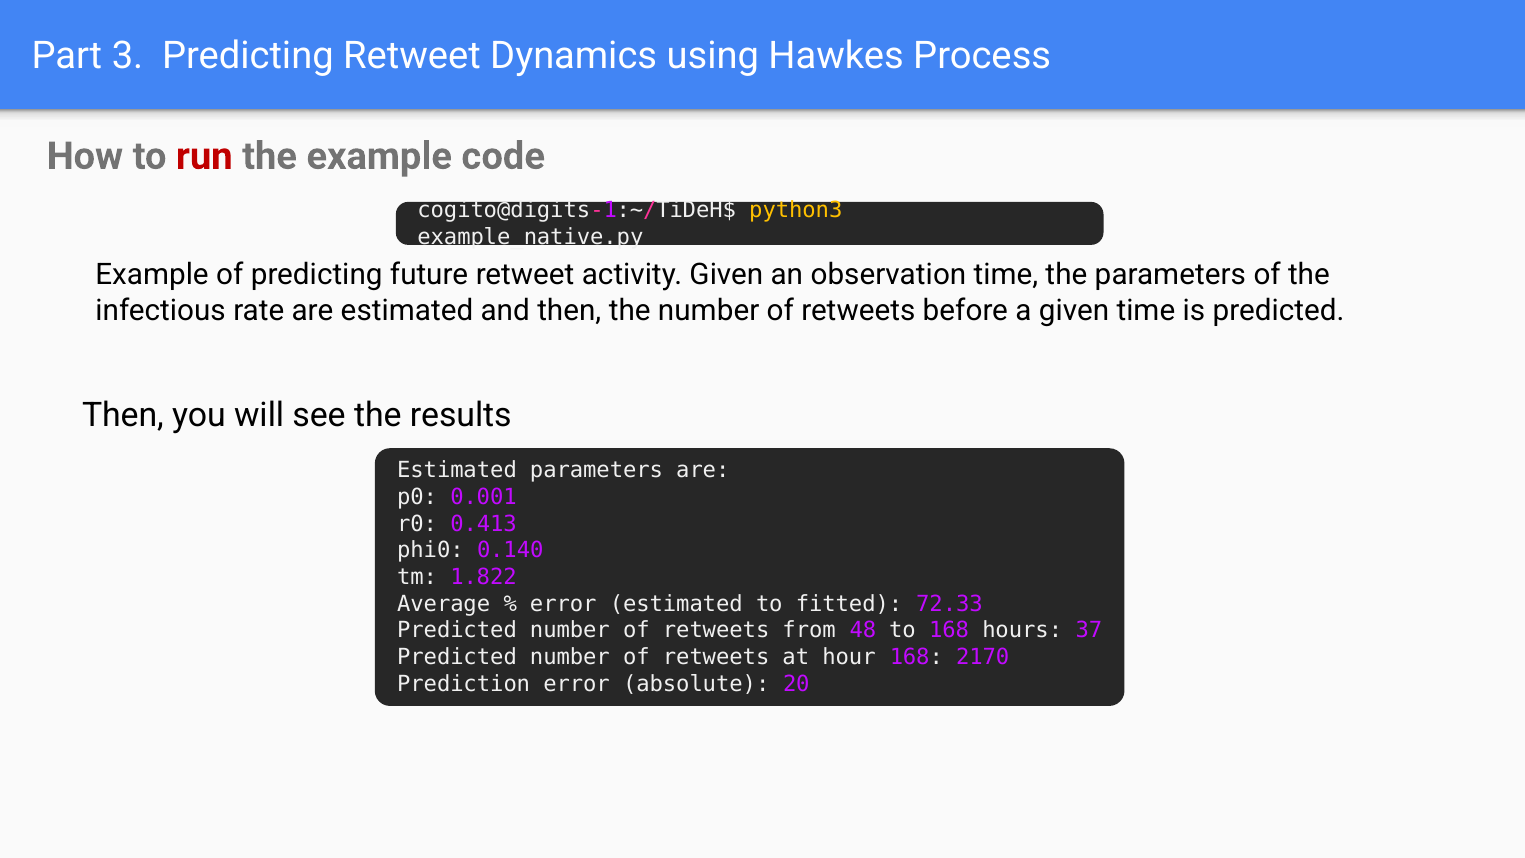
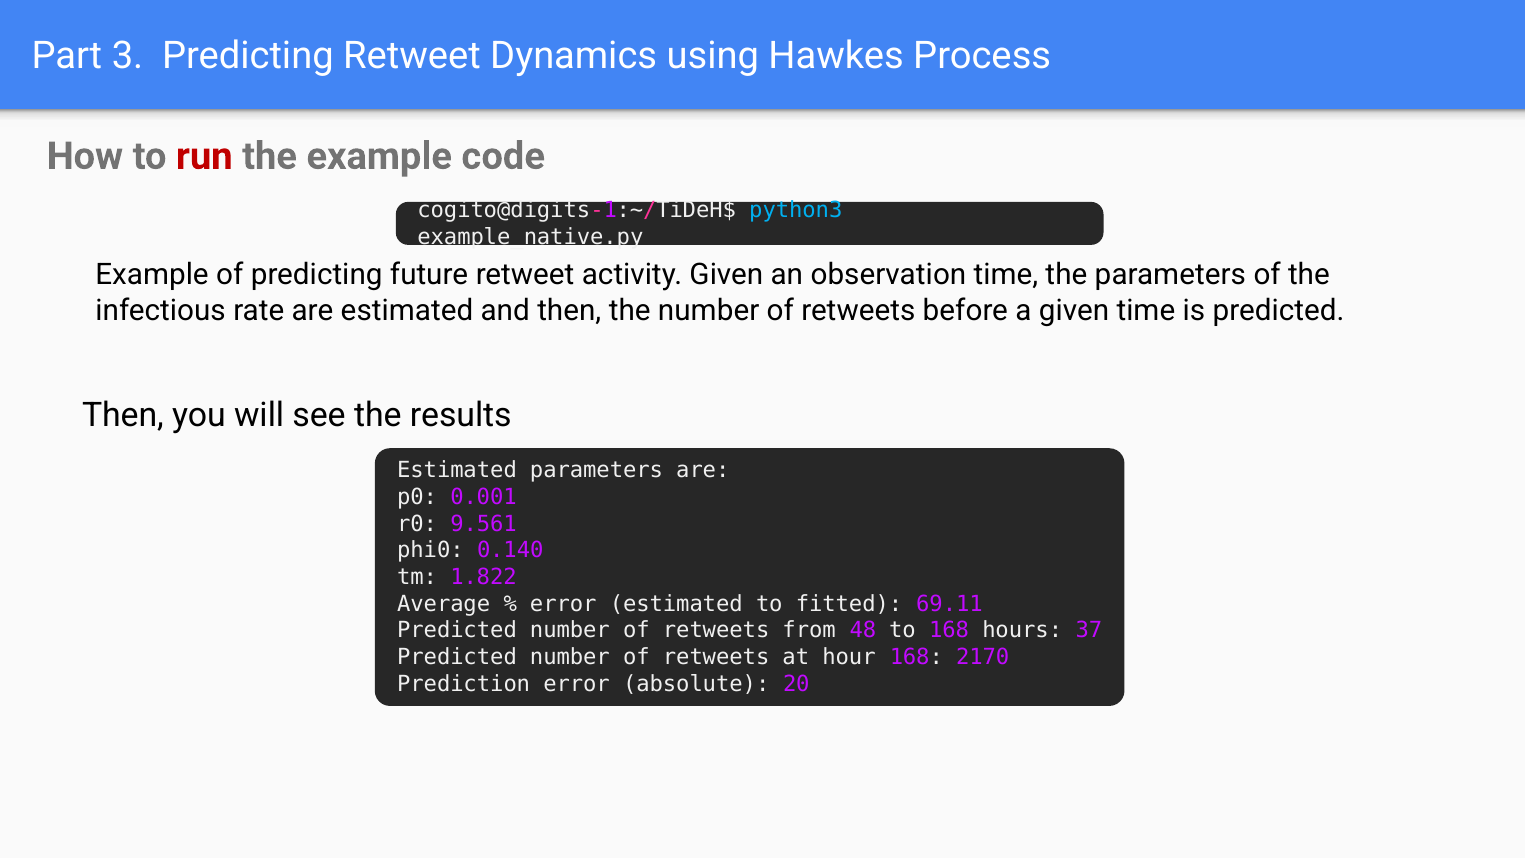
python3 colour: yellow -> light blue (796, 210)
0.413: 0.413 -> 9.561 (484, 524)
72.33: 72.33 -> 69.11 (949, 604)
